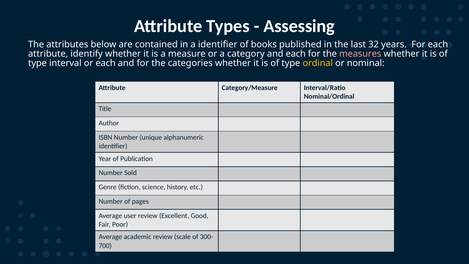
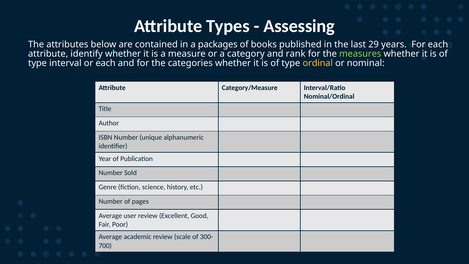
a identifier: identifier -> packages (218, 44)
32: 32 -> 29 (374, 44)
and each: each -> rank (296, 54)
measures colour: pink -> light green (360, 54)
